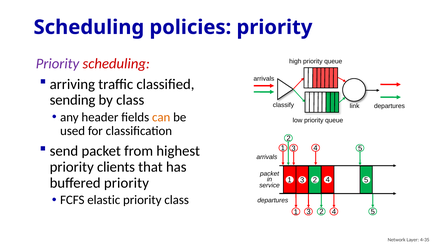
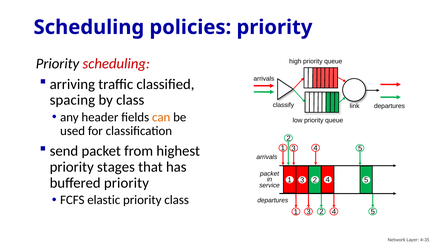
Priority colour: purple -> black (57, 64)
sending: sending -> spacing (72, 100)
clients: clients -> stages (116, 167)
